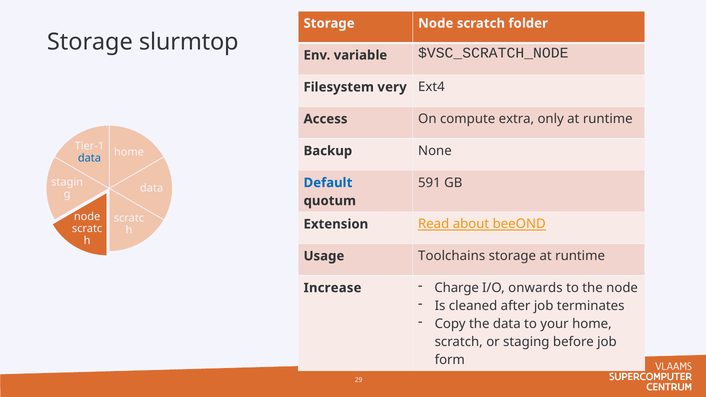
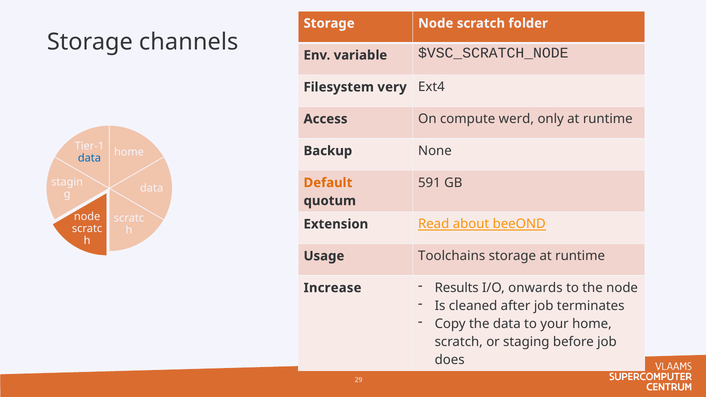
slurmtop: slurmtop -> channels (189, 42)
extra: extra -> werd (516, 119)
Default colour: blue -> orange (328, 183)
Charge: Charge -> Results (457, 288)
form: form -> does (450, 360)
